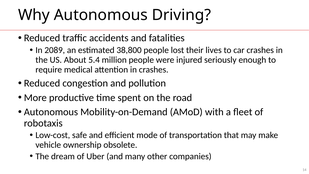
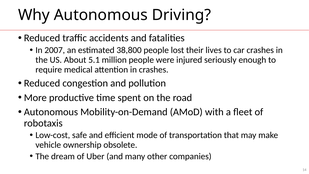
2089: 2089 -> 2007 (55, 50)
5.4: 5.4 -> 5.1 (94, 60)
